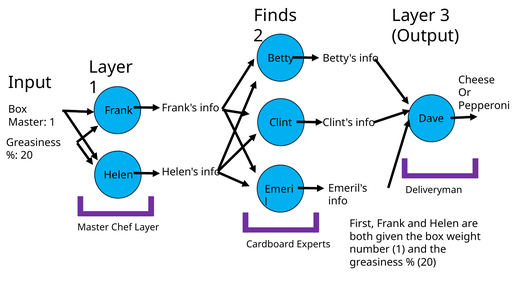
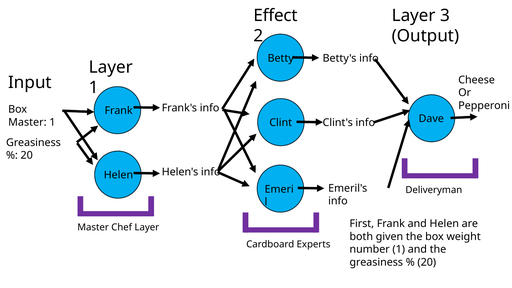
Finds: Finds -> Effect (276, 16)
